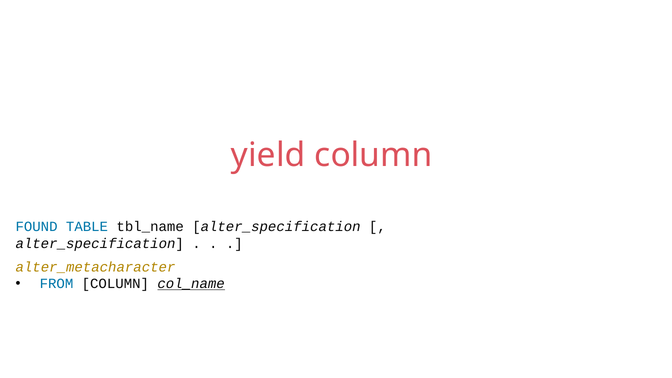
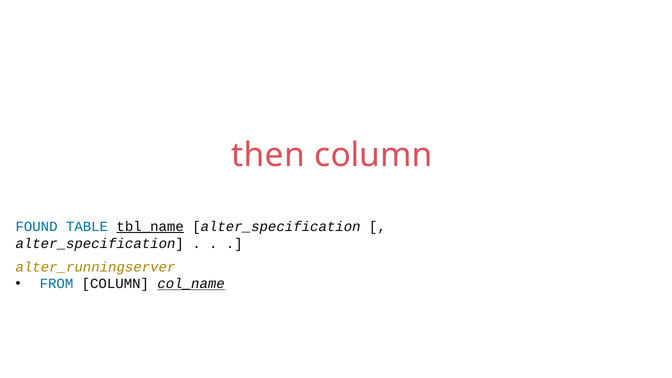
yield: yield -> then (268, 155)
tbl_name underline: none -> present (150, 227)
alter_metacharacter: alter_metacharacter -> alter_runningserver (95, 267)
